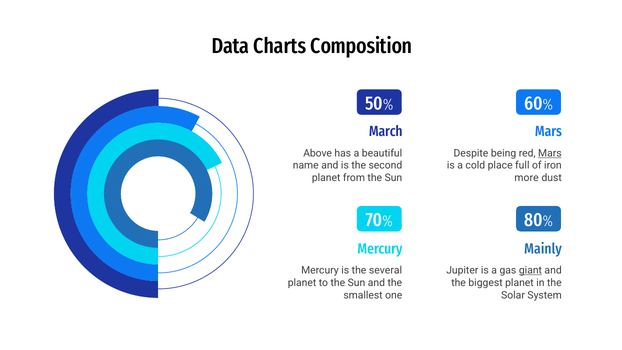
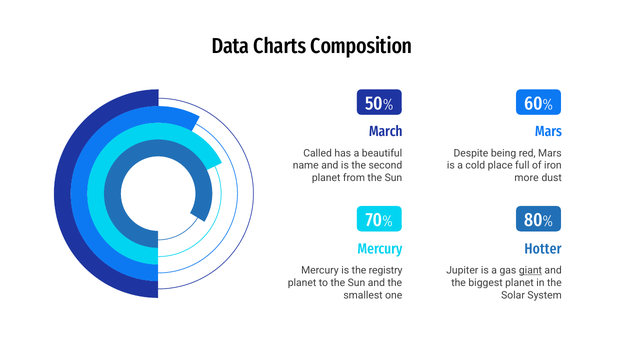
Above: Above -> Called (318, 153)
Mars underline: present -> none (550, 153)
Mainly: Mainly -> Hotter (543, 249)
several: several -> registry (386, 270)
